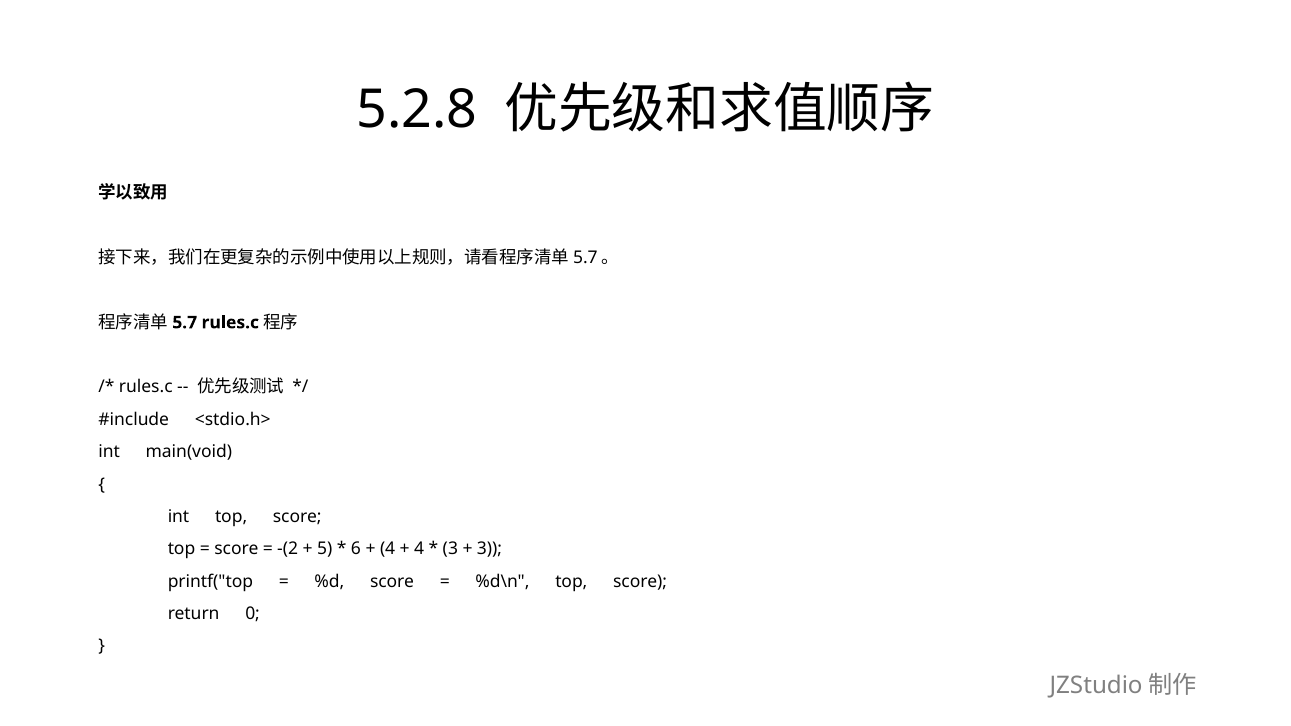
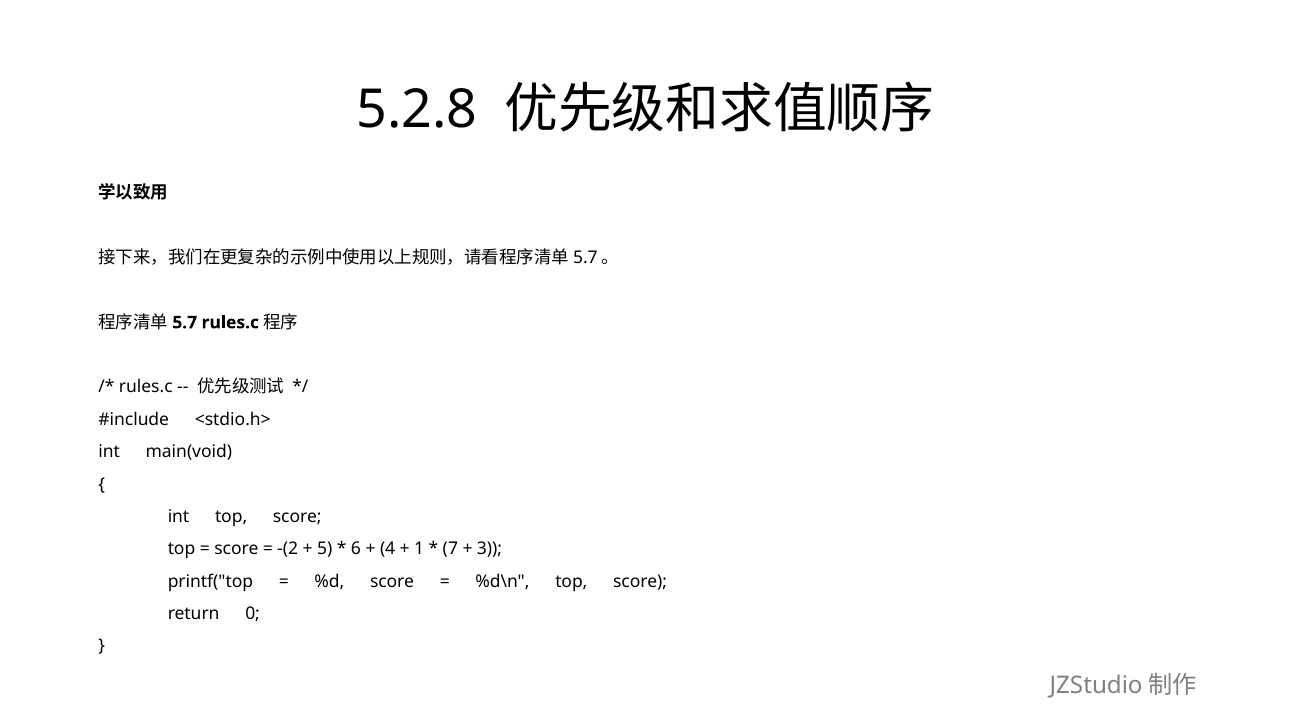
4: 4 -> 1 (419, 549)
3: 3 -> 7 (450, 549)
